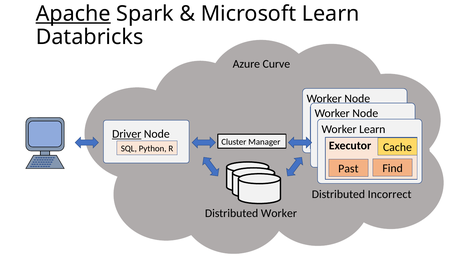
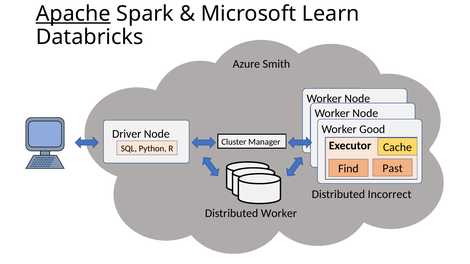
Curve: Curve -> Smith (276, 64)
Learn: Learn -> Good (372, 130)
Driver underline: present -> none (127, 134)
Find: Find -> Past (393, 169)
Past: Past -> Find (348, 169)
